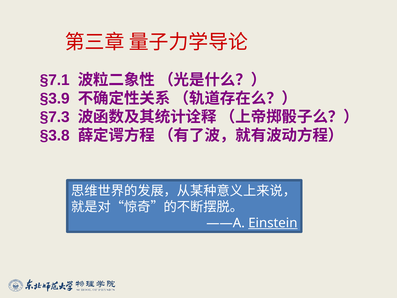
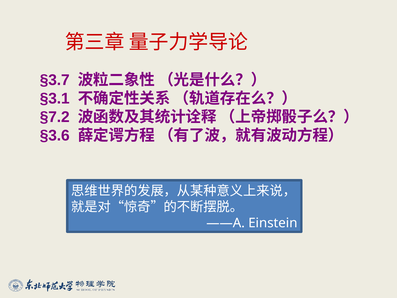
§7.1: §7.1 -> §3.7 (55, 80)
§3.9: §3.9 -> §3.1 (55, 98)
§7.3: §7.3 -> §7.2 (55, 117)
§3.8: §3.8 -> §3.6 (55, 135)
Einstein underline: present -> none (273, 223)
